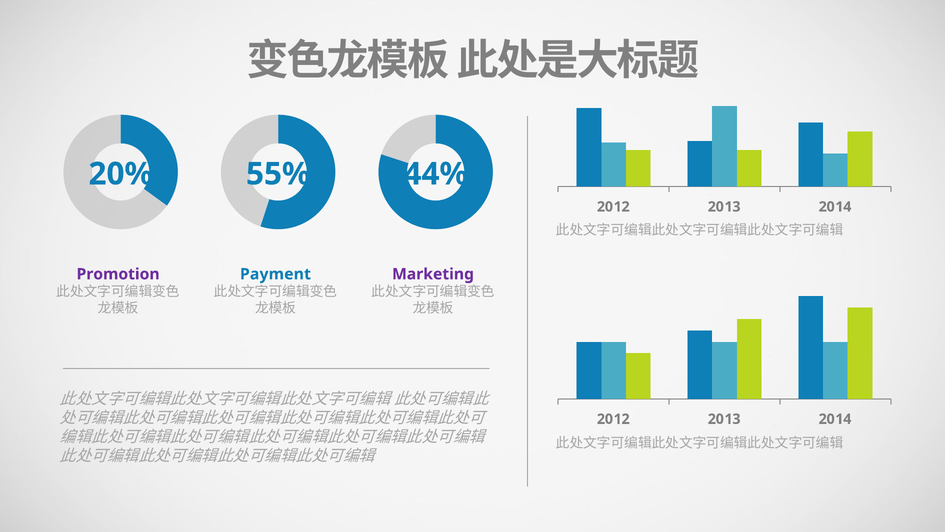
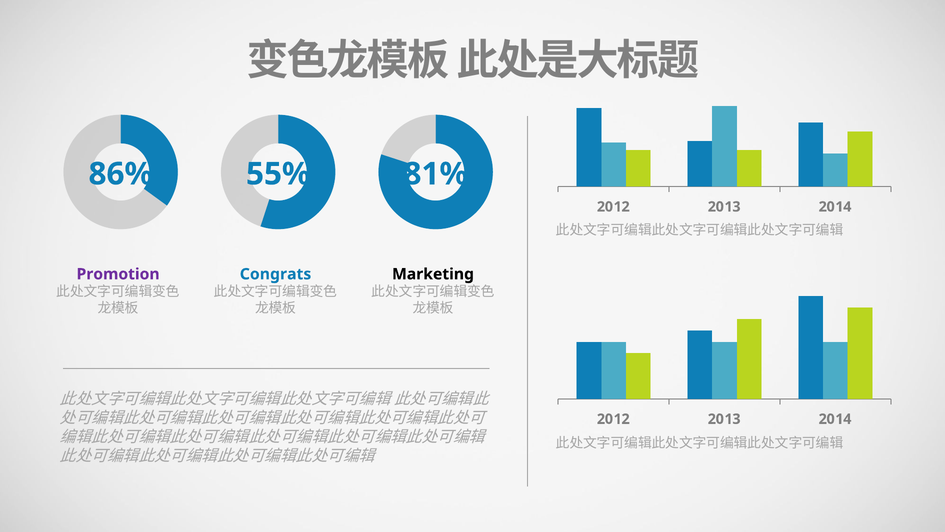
20%: 20% -> 86% (121, 174)
44%: 44% -> 81% (436, 174)
Payment: Payment -> Congrats (276, 274)
Marketing colour: purple -> black (433, 274)
